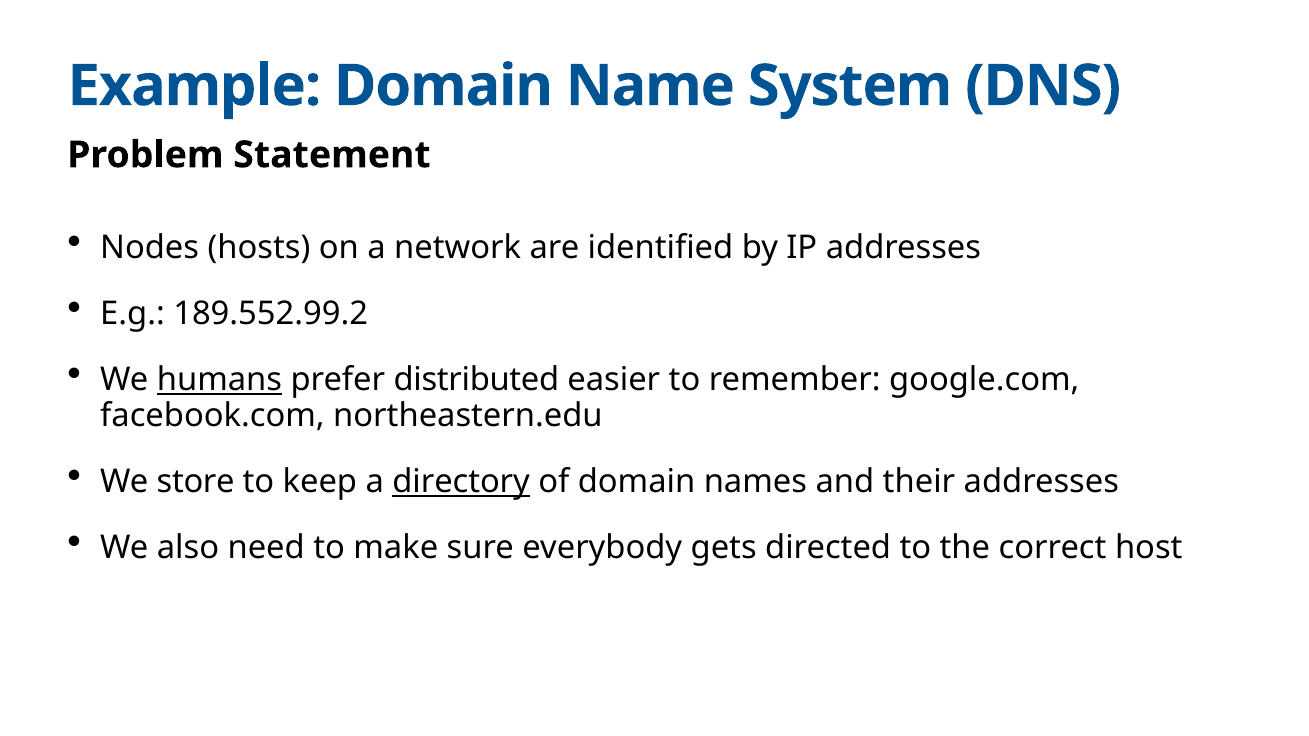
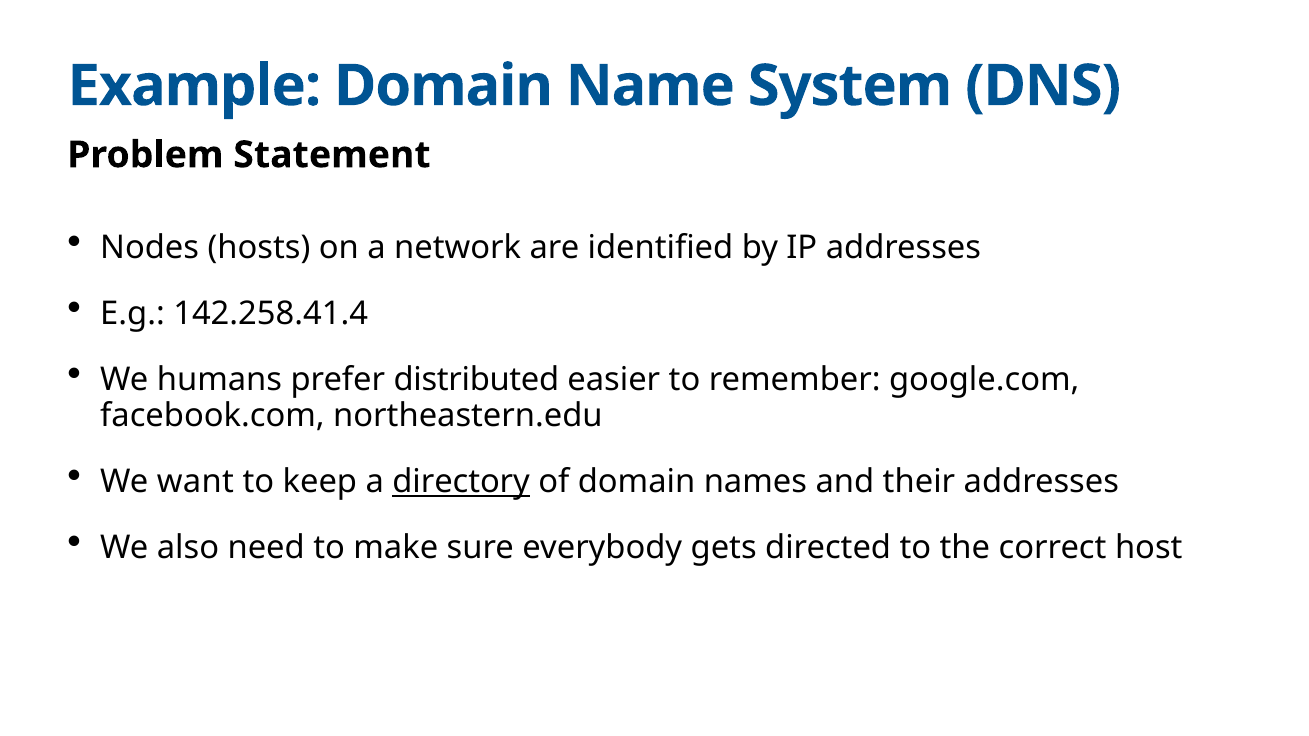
189.552.99.2: 189.552.99.2 -> 142.258.41.4 (271, 314)
humans underline: present -> none (219, 380)
store: store -> want (195, 482)
